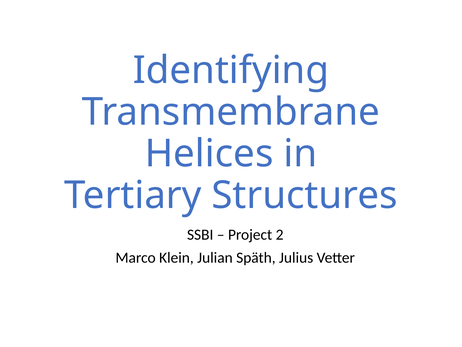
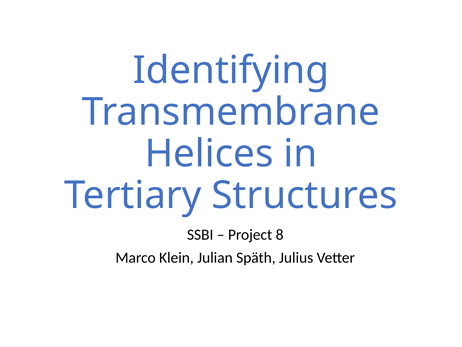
2: 2 -> 8 (280, 234)
